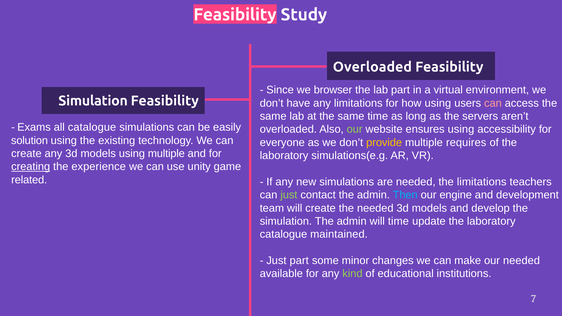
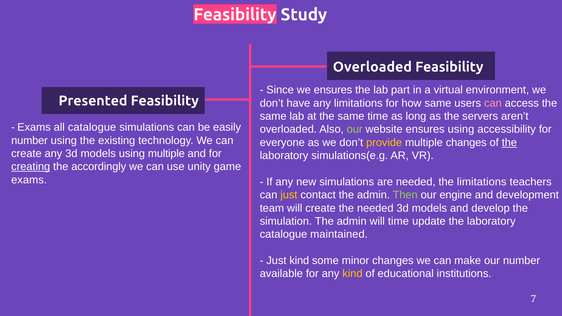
we browser: browser -> ensures (333, 90)
Simulation: Simulation -> Presented (93, 101)
how using: using -> same (438, 103)
solution: solution -> number (30, 140)
multiple requires: requires -> changes (466, 143)
the underline: none -> present (509, 143)
experience: experience -> accordingly (99, 167)
related: related -> exams (29, 180)
just colour: light green -> yellow (289, 195)
Then colour: light blue -> light green (405, 195)
Just part: part -> kind (299, 261)
our needed: needed -> number (522, 261)
kind colour: light green -> yellow (352, 274)
